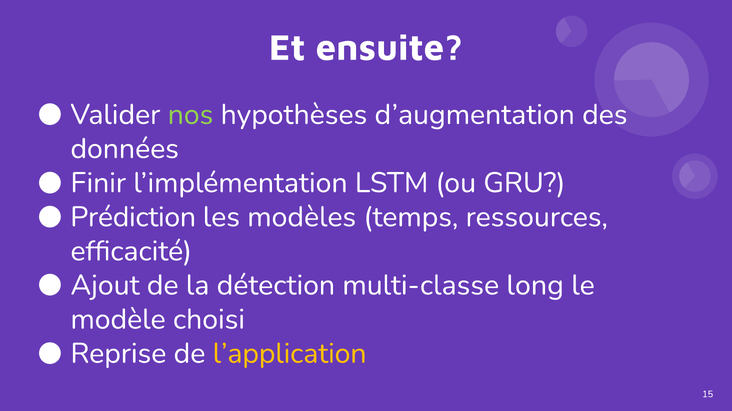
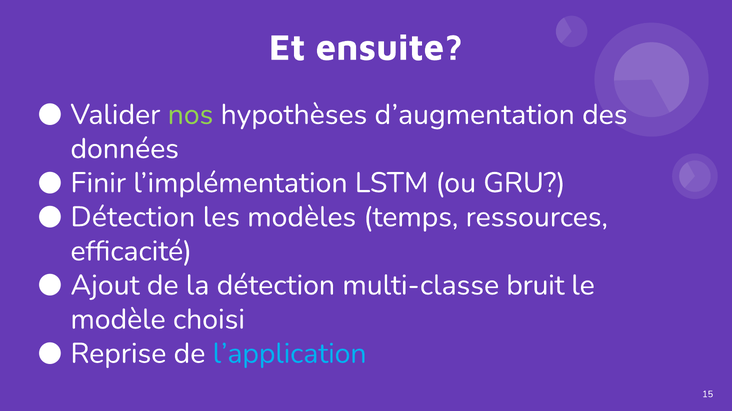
Prédiction: Prédiction -> Détection (133, 217)
long: long -> bruit (535, 286)
l’application colour: yellow -> light blue (290, 354)
